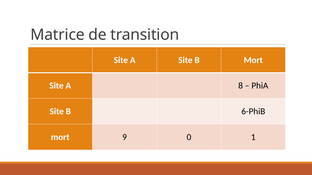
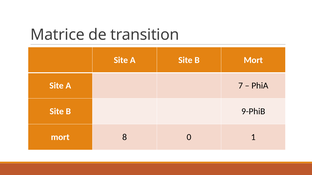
8: 8 -> 7 (241, 86)
6-PhiB: 6-PhiB -> 9-PhiB (253, 112)
9: 9 -> 8 (125, 137)
